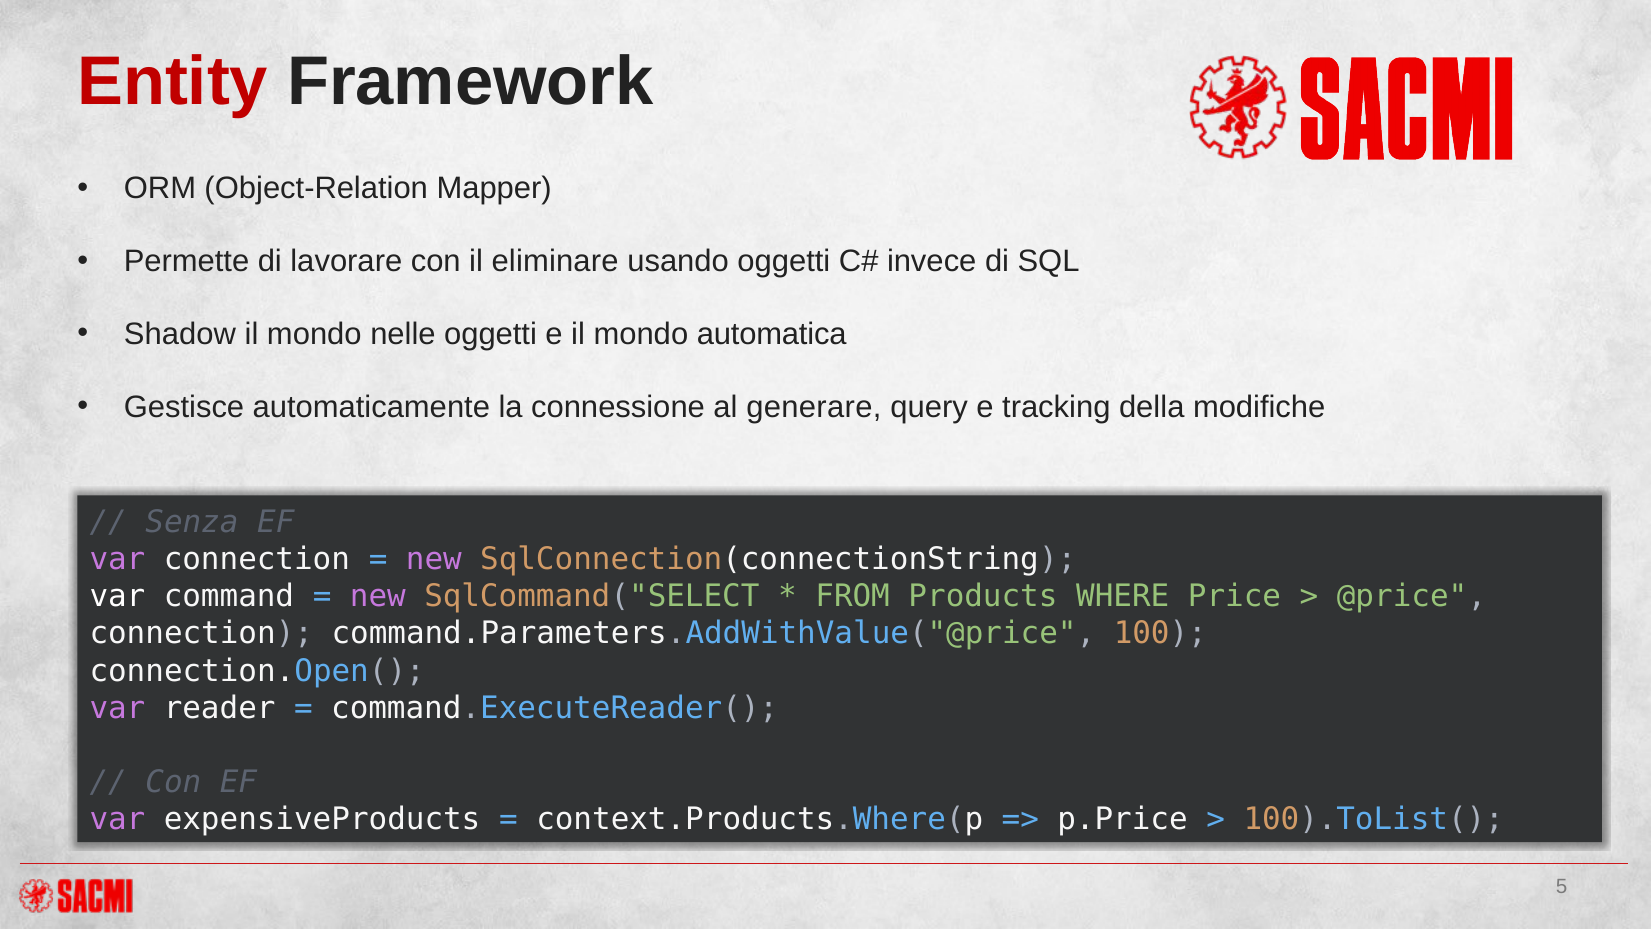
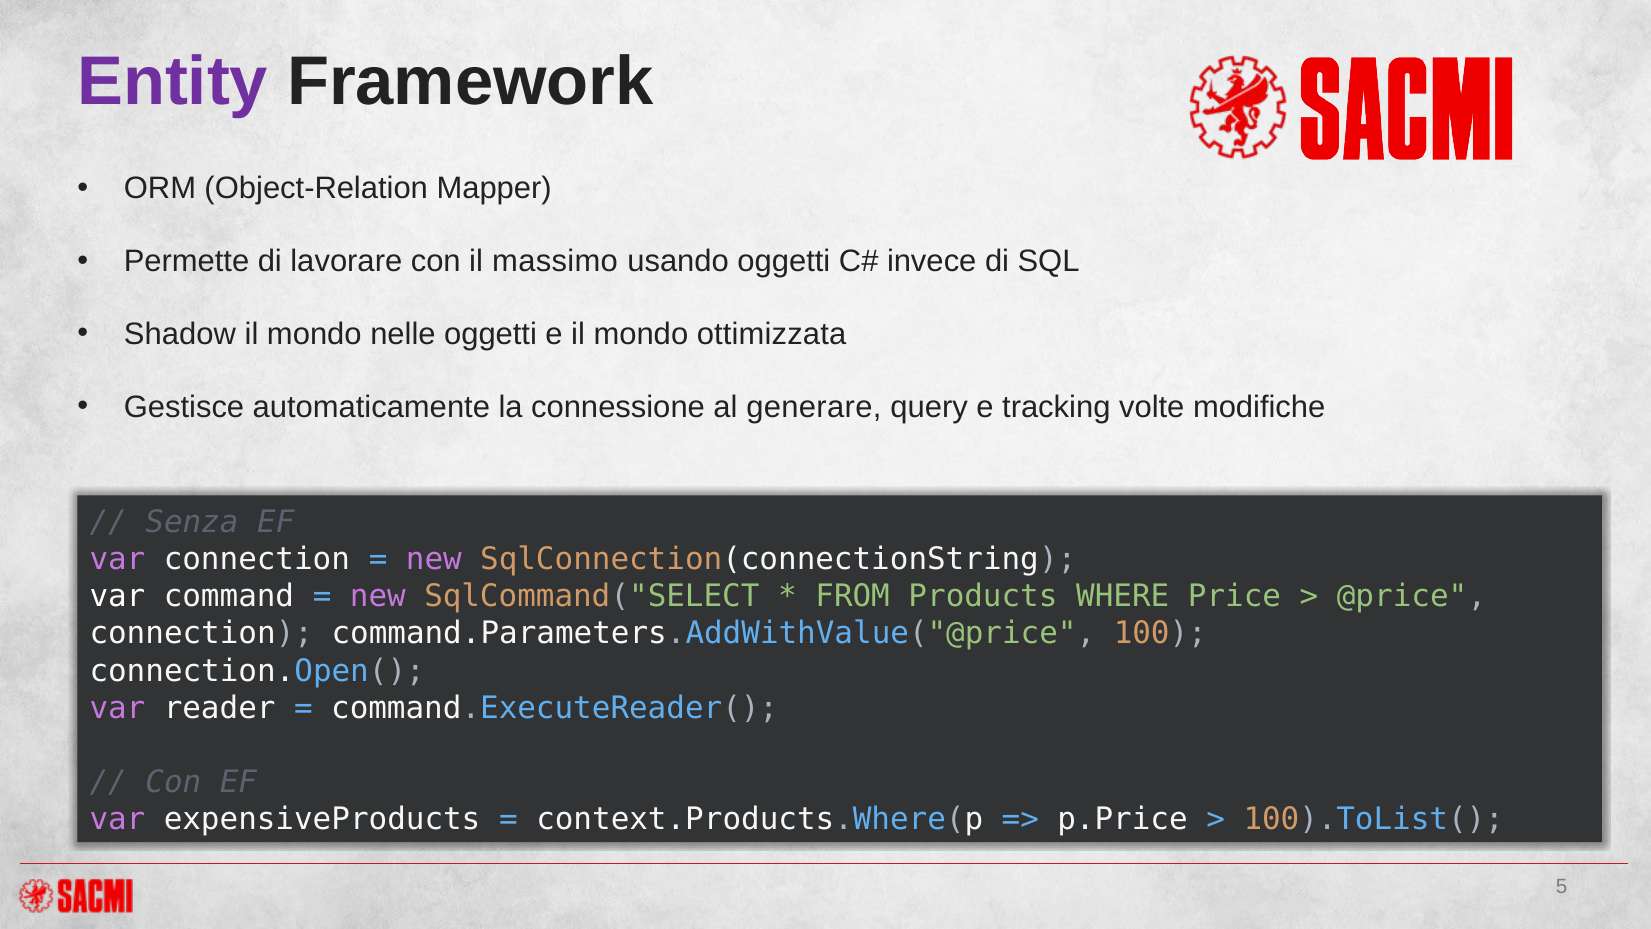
Entity colour: red -> purple (173, 82)
eliminare: eliminare -> massimo (555, 261)
automatica: automatica -> ottimizzata (771, 334)
della: della -> volte (1152, 407)
